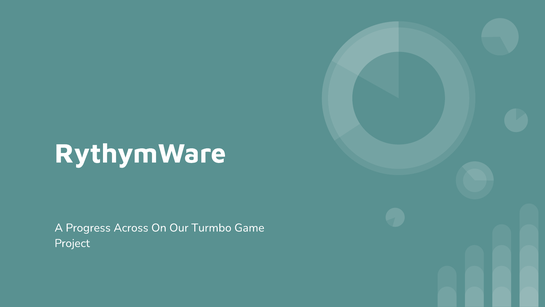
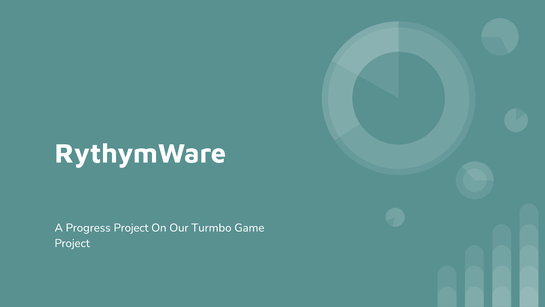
Progress Across: Across -> Project (131, 227)
